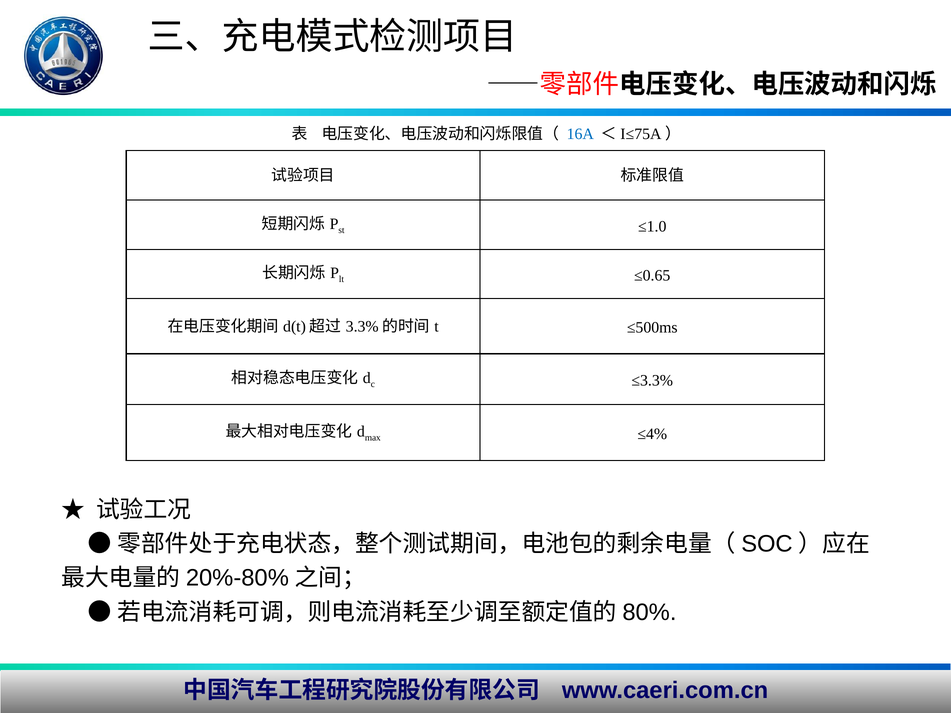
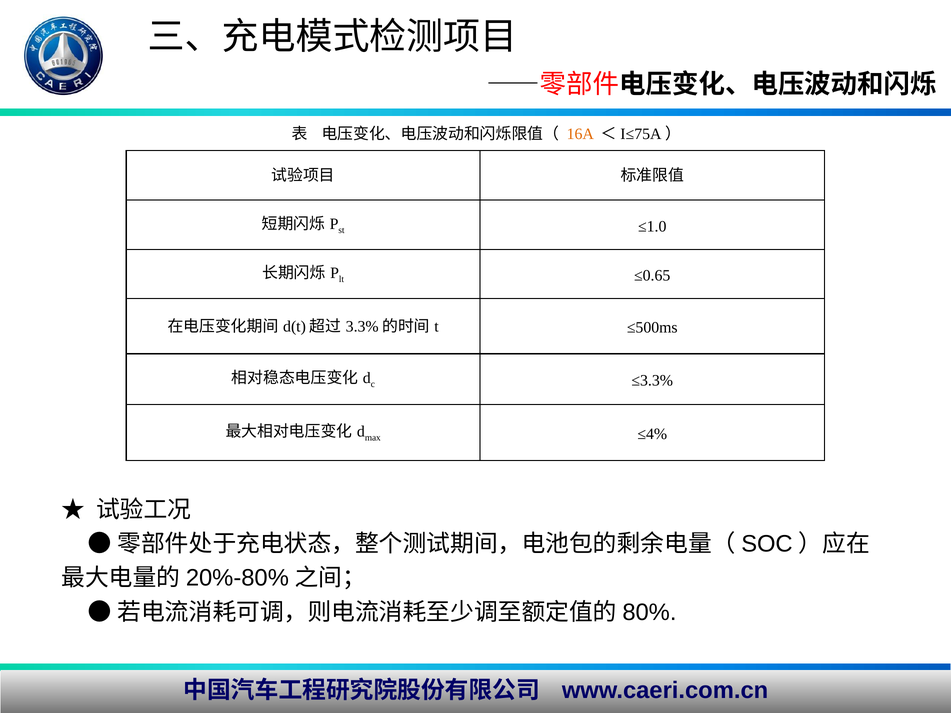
16A colour: blue -> orange (580, 134)
